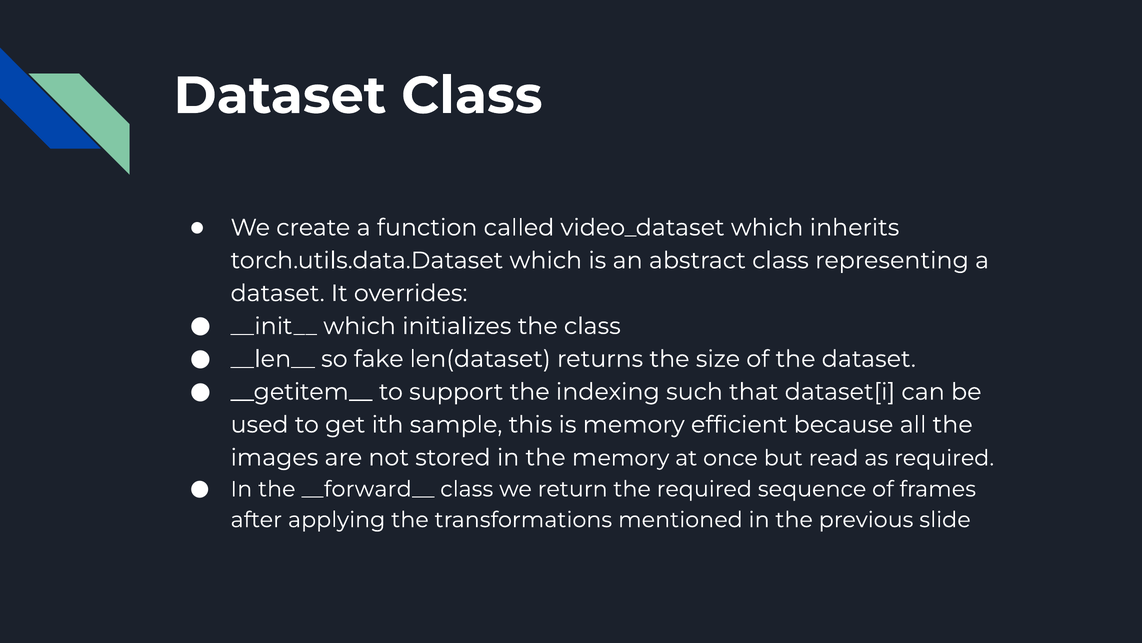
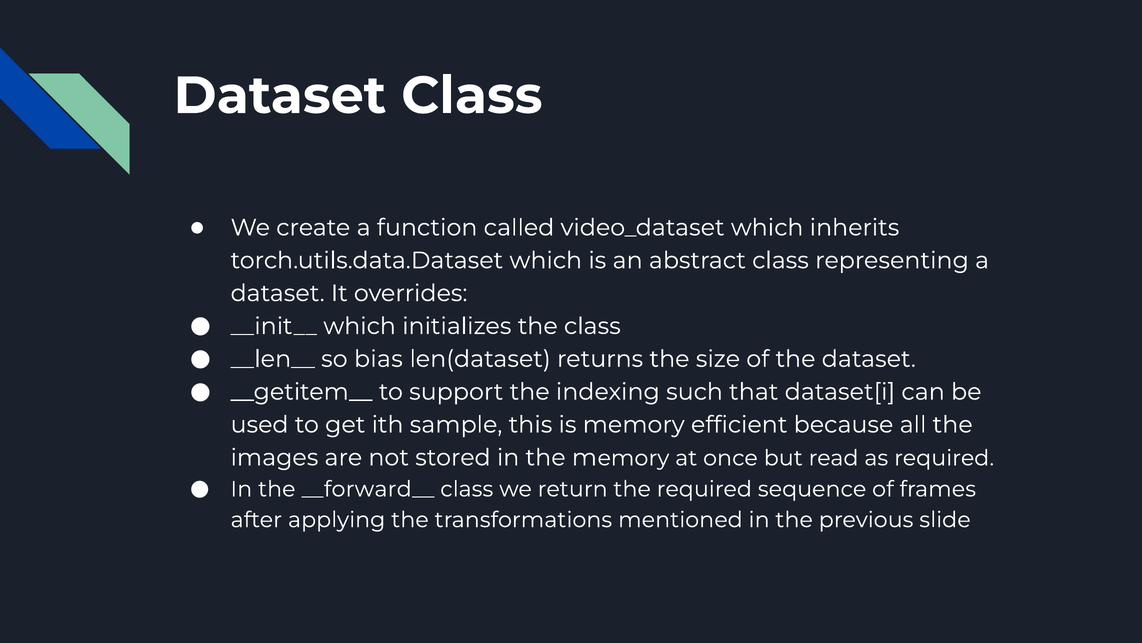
fake: fake -> bias (378, 359)
